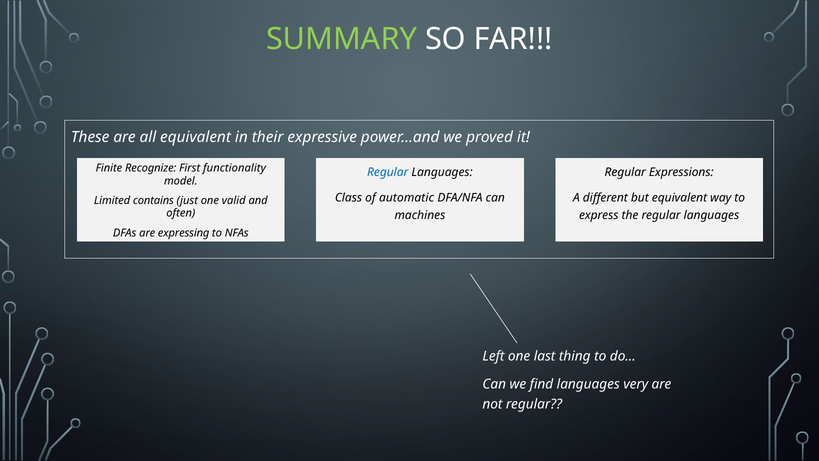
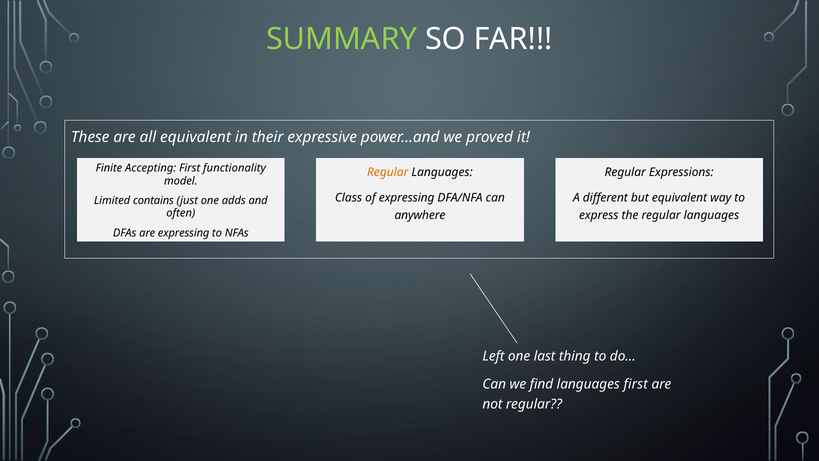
Recognize: Recognize -> Accepting (151, 168)
Regular colour: blue -> orange (388, 172)
of automatic: automatic -> expressing (407, 198)
valid: valid -> adds (234, 200)
machines: machines -> anywhere (420, 215)
languages very: very -> first (636, 384)
